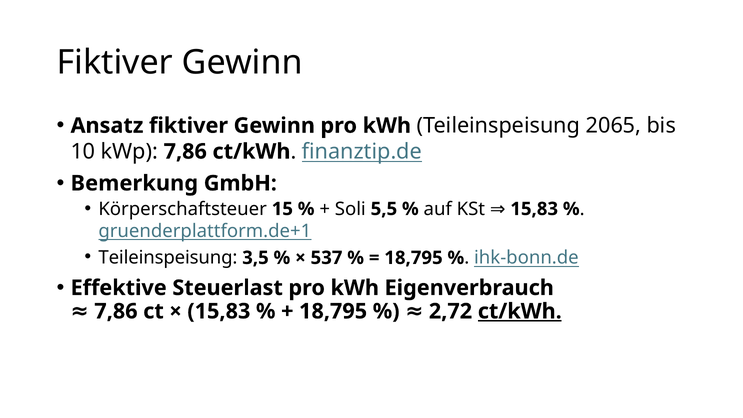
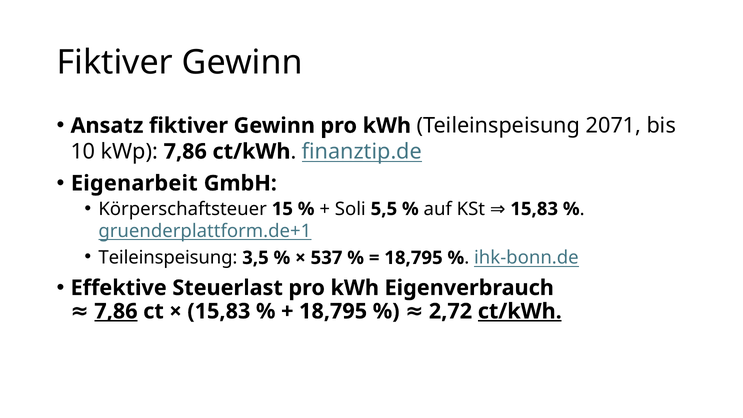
2065: 2065 -> 2071 (613, 126)
Bemerkung: Bemerkung -> Eigenarbeit (134, 183)
7,86 underline: none -> present (116, 311)
